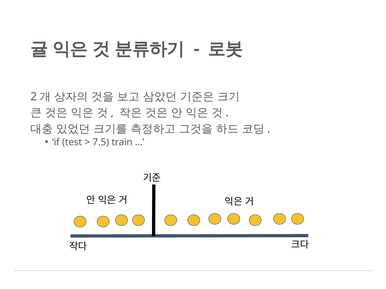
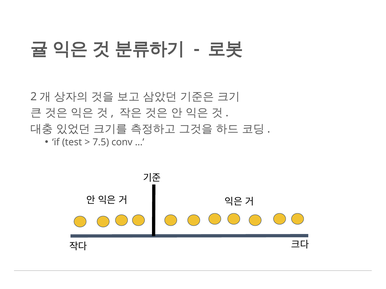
train: train -> conv (122, 142)
